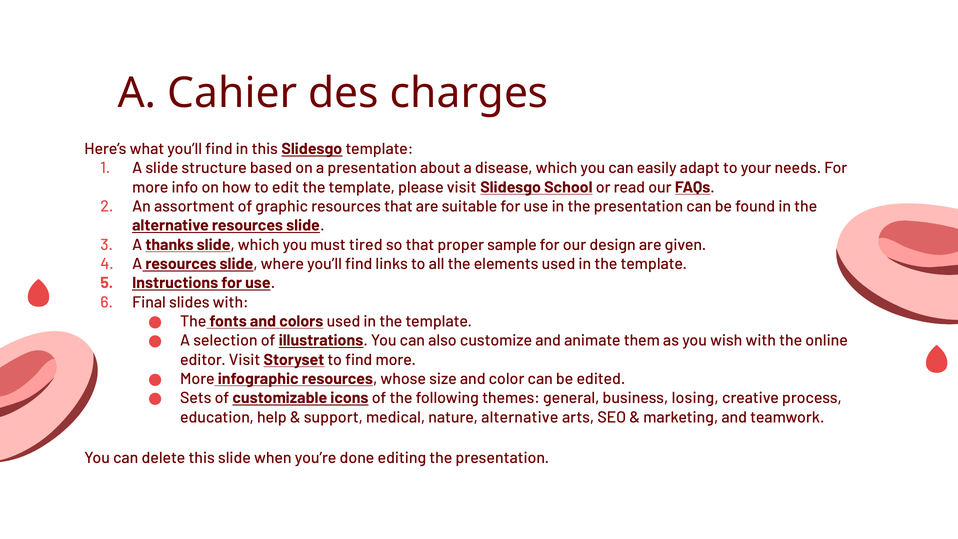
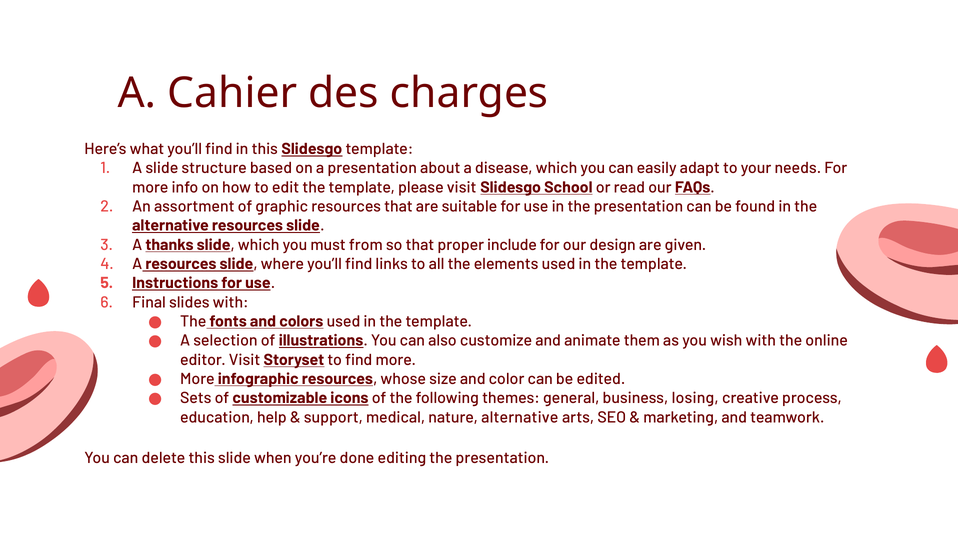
tired: tired -> from (366, 245)
sample: sample -> include (512, 245)
